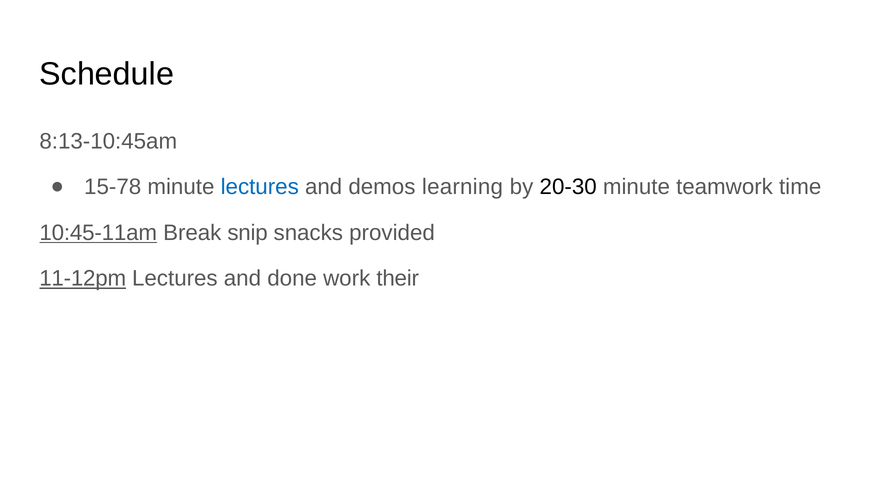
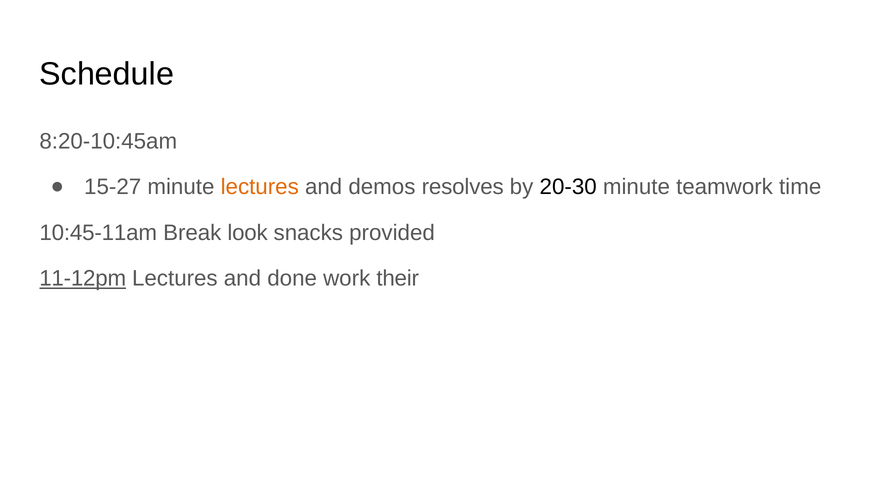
8:13-10:45am: 8:13-10:45am -> 8:20-10:45am (108, 141)
15-78: 15-78 -> 15-27 (113, 187)
lectures colour: blue -> orange (260, 187)
learning: learning -> resolves (463, 187)
10:45-11am underline: present -> none (98, 233)
snip: snip -> look (248, 233)
